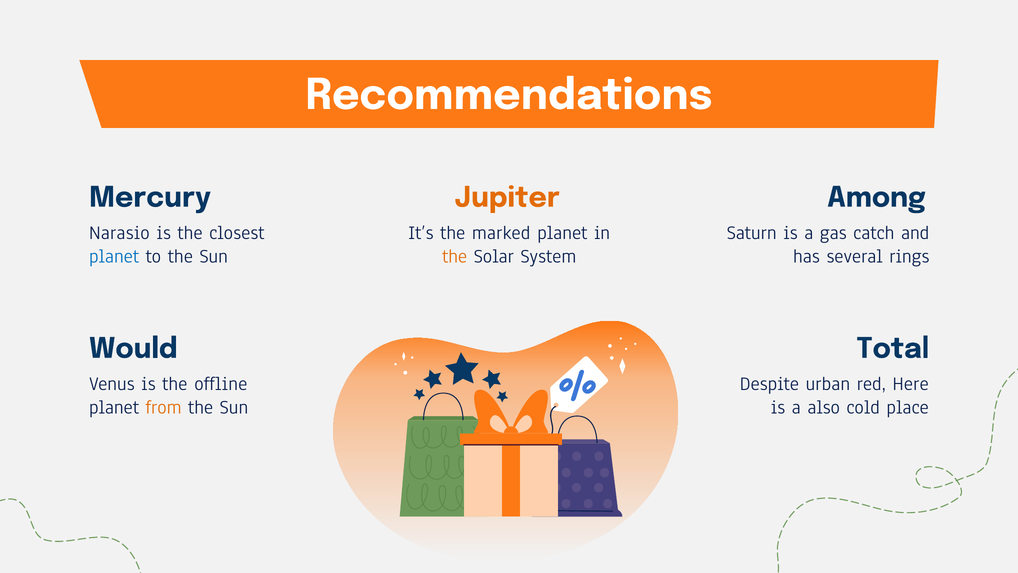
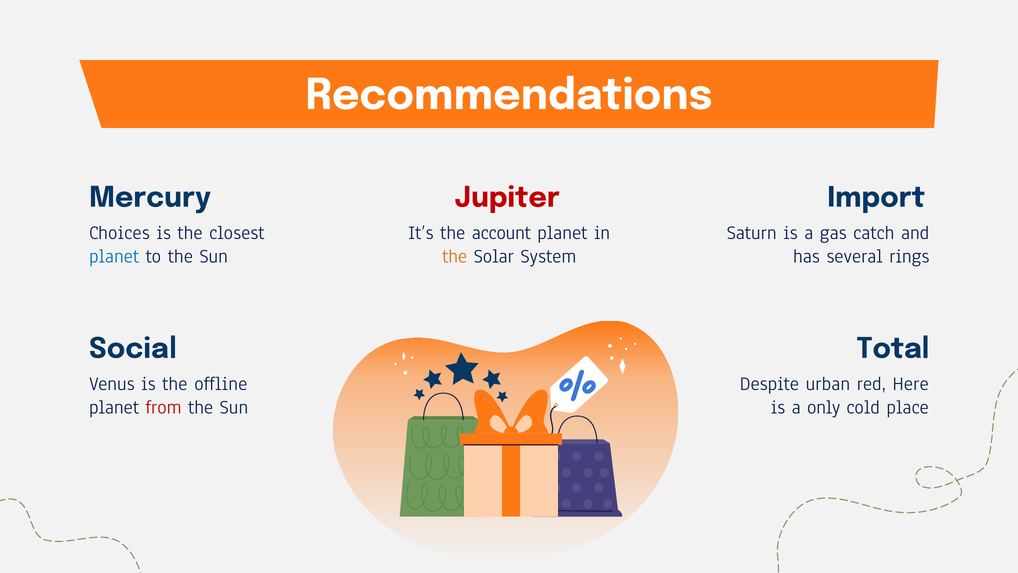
Jupiter colour: orange -> red (507, 197)
Among: Among -> Import (876, 197)
Narasio: Narasio -> Choices (119, 232)
marked: marked -> account (501, 232)
Would: Would -> Social (133, 348)
from colour: orange -> red (164, 407)
also: also -> only (824, 407)
